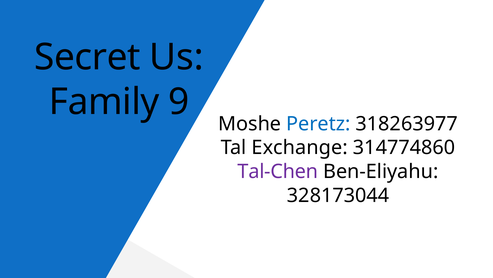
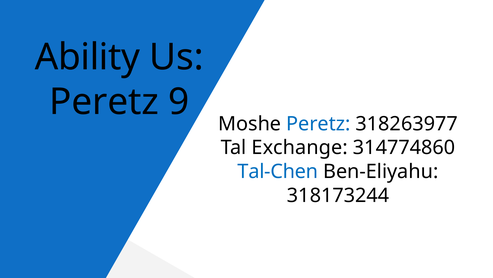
Secret: Secret -> Ability (87, 57)
Family: Family -> Peretz (104, 102)
Tal-Chen colour: purple -> blue (278, 171)
328173044: 328173044 -> 318173244 (338, 195)
